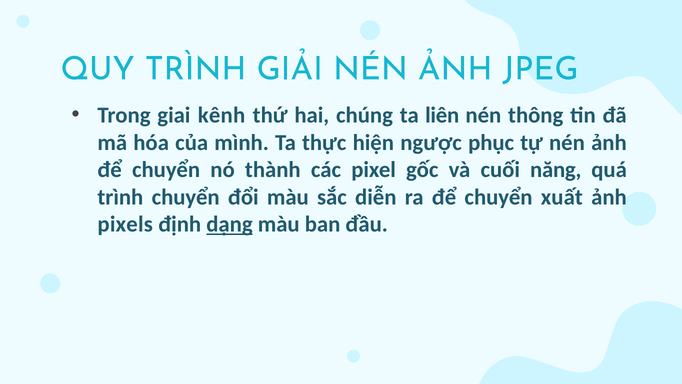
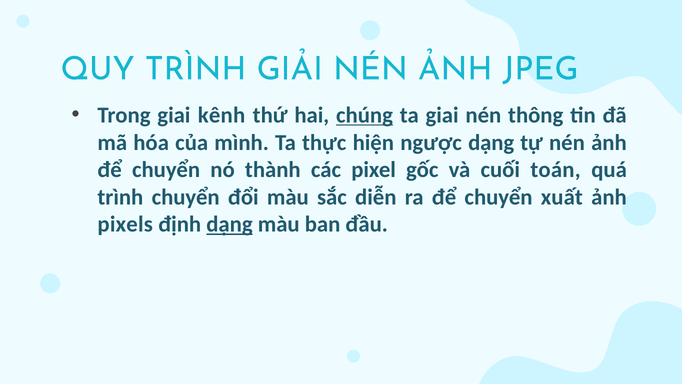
chúng underline: none -> present (365, 115)
ta liên: liên -> giai (442, 115)
ngược phục: phục -> dạng (491, 142)
năng: năng -> toán (556, 170)
